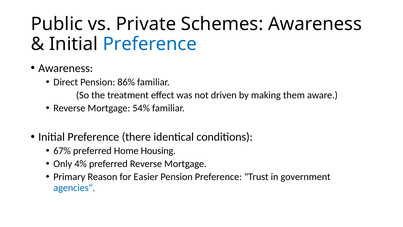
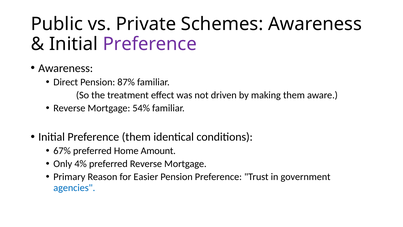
Preference colour: blue -> purple (150, 44)
86%: 86% -> 87% (126, 82)
Preference there: there -> them (136, 137)
Housing: Housing -> Amount (158, 151)
